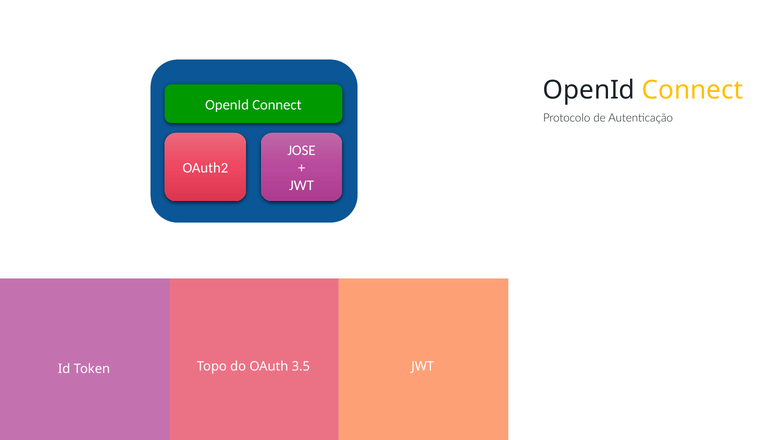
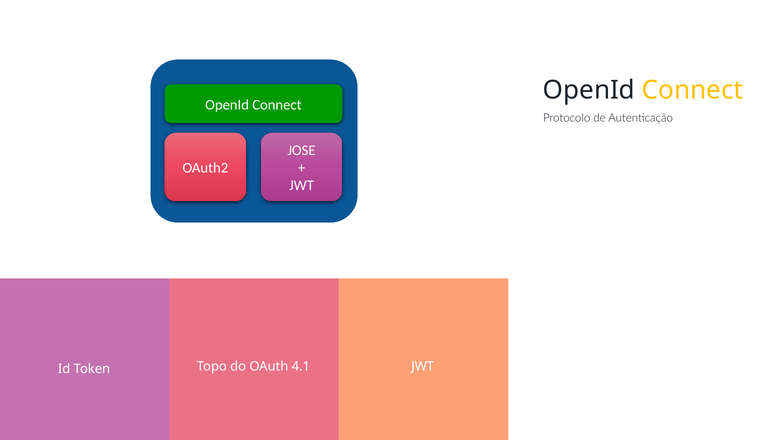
3.5: 3.5 -> 4.1 (301, 367)
